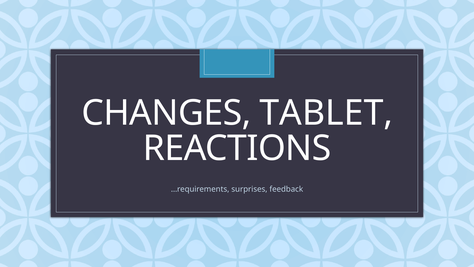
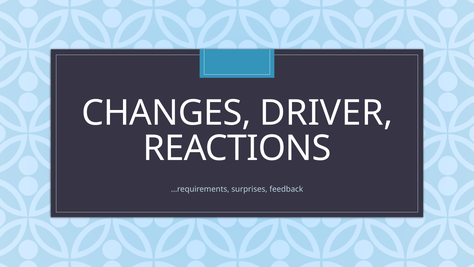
TABLET: TABLET -> DRIVER (326, 113)
